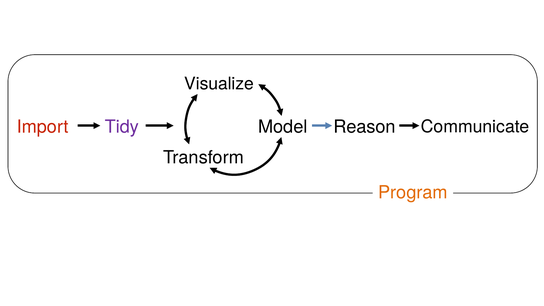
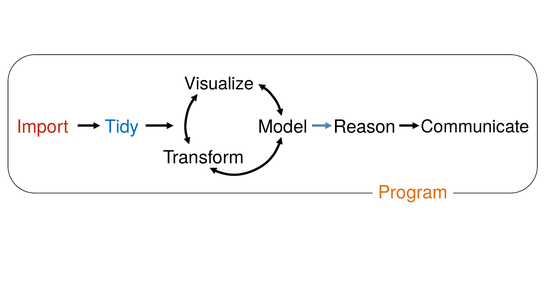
Tidy colour: purple -> blue (122, 127)
